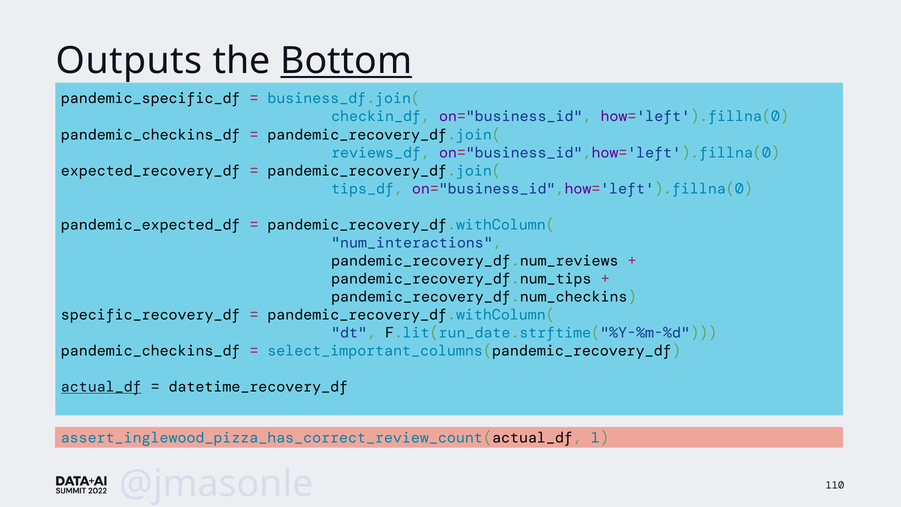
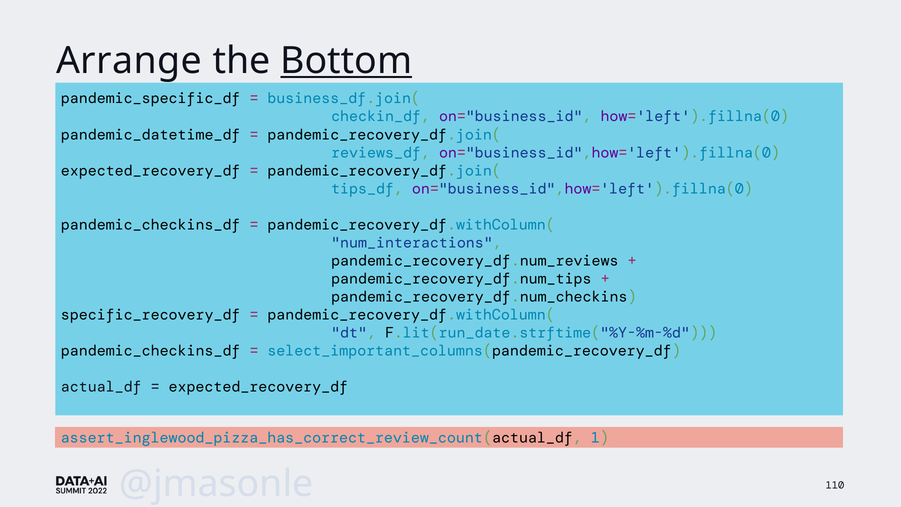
Outputs: Outputs -> Arrange (129, 61)
pandemic_checkins_df: pandemic_checkins_df -> pandemic_datetime_df (151, 135)
pandemic_expected_df: pandemic_expected_df -> pandemic_checkins_df (151, 225)
actual_df underline: present -> none (101, 387)
datetime_recovery_df: datetime_recovery_df -> expected_recovery_df (258, 387)
